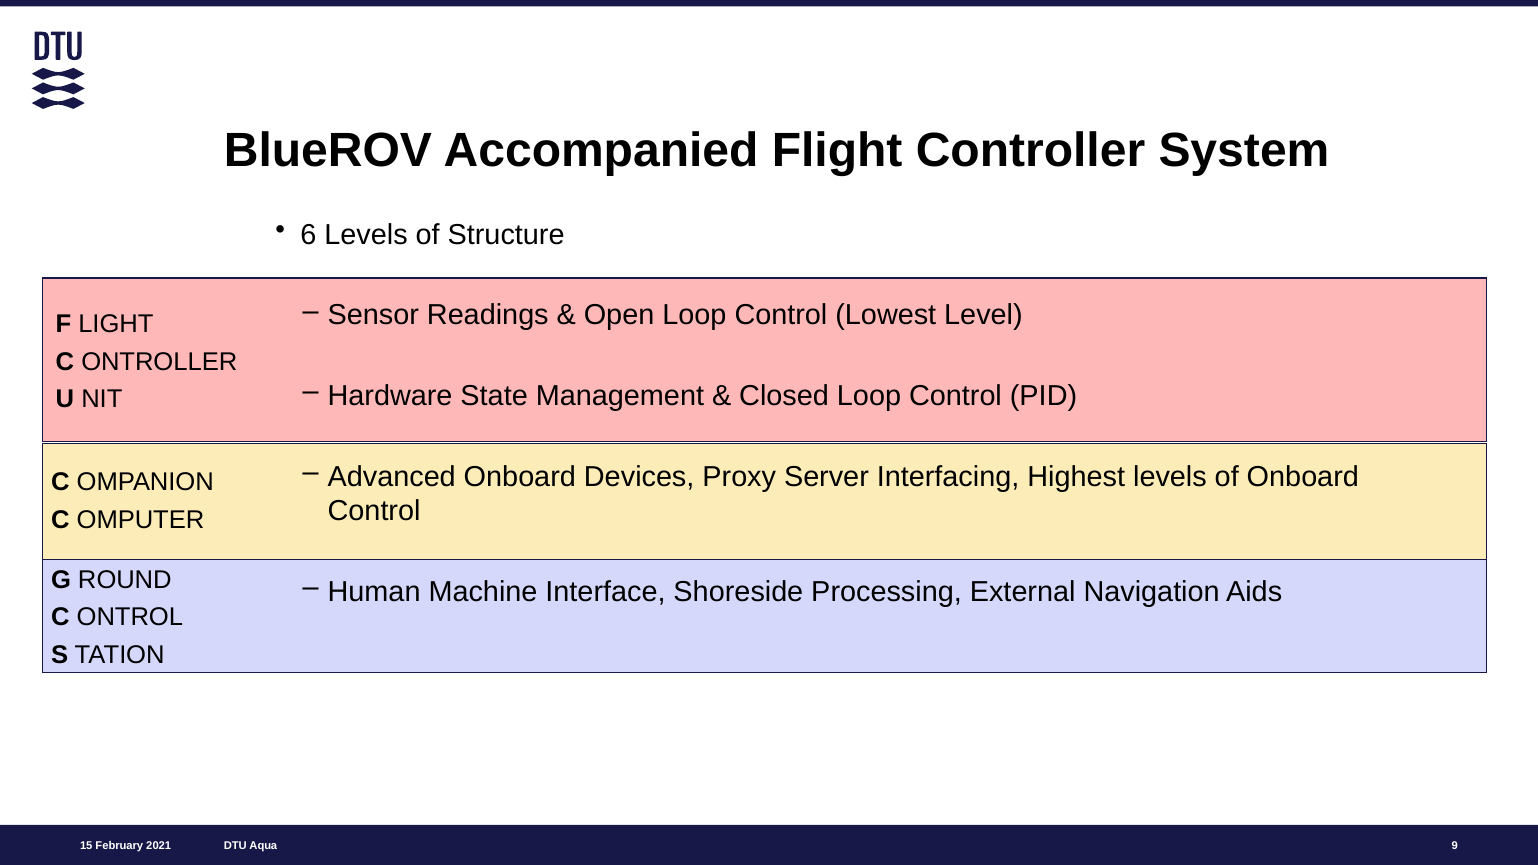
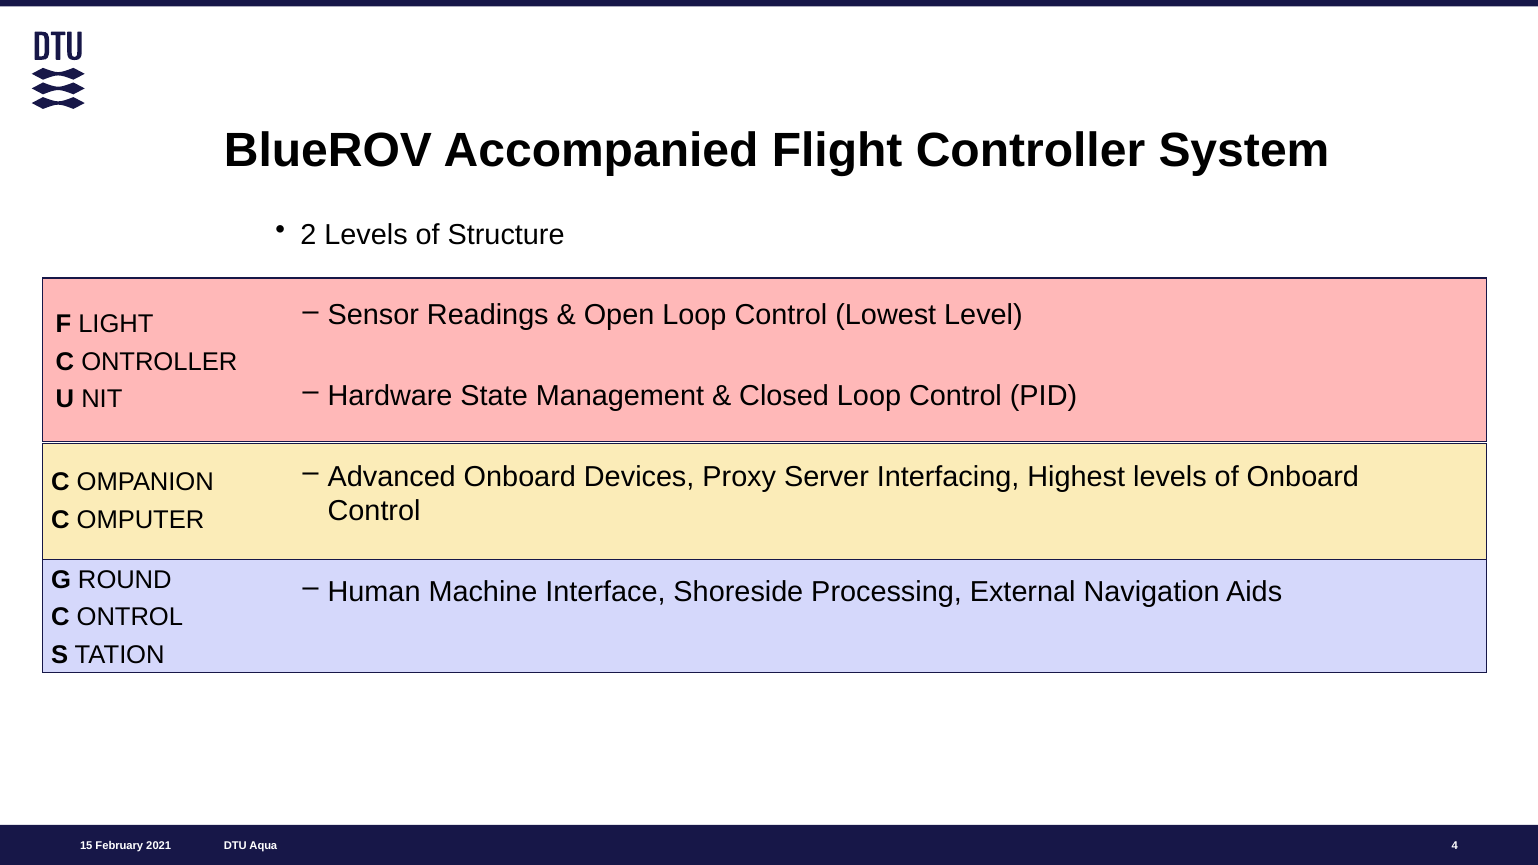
6: 6 -> 2 (308, 235)
9: 9 -> 4 (1455, 846)
